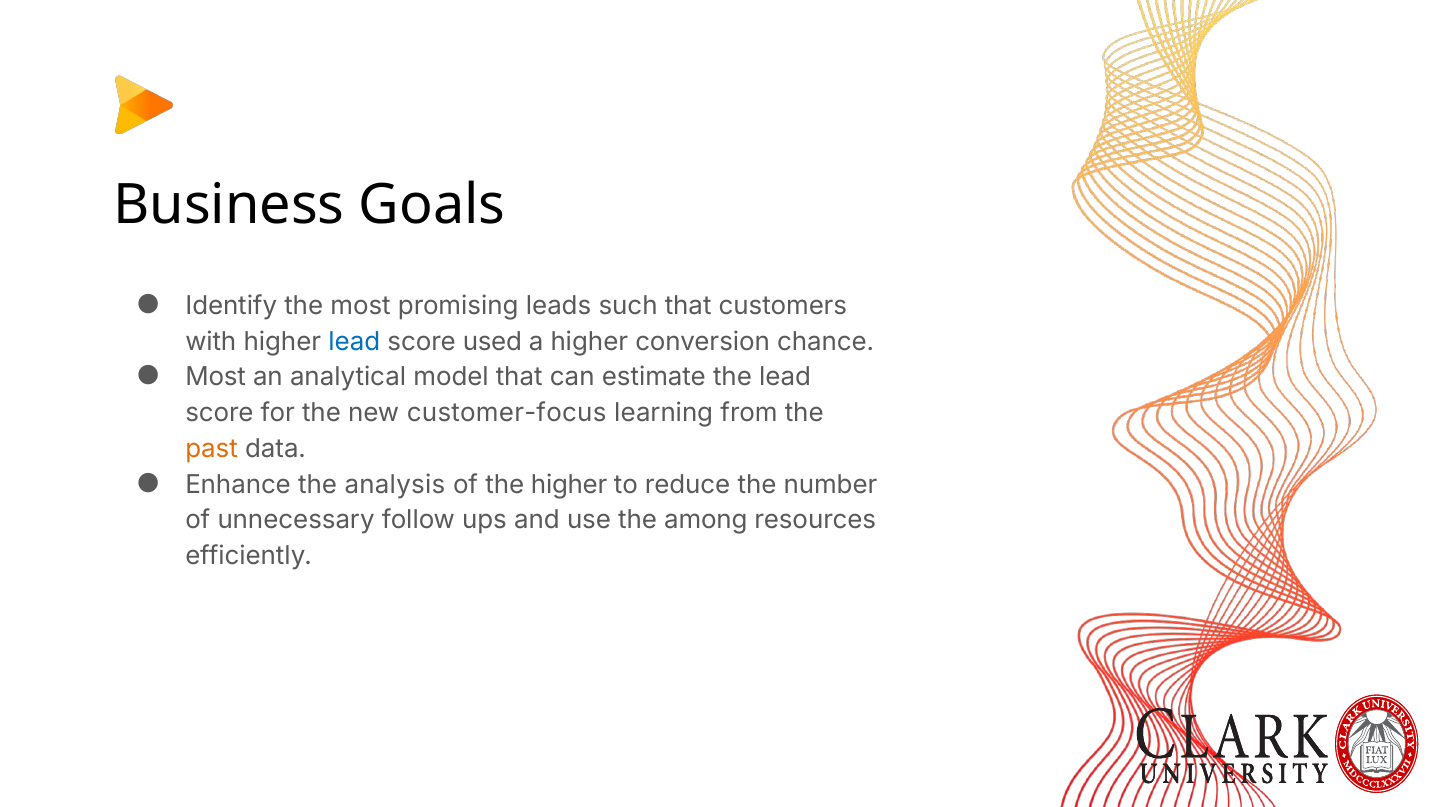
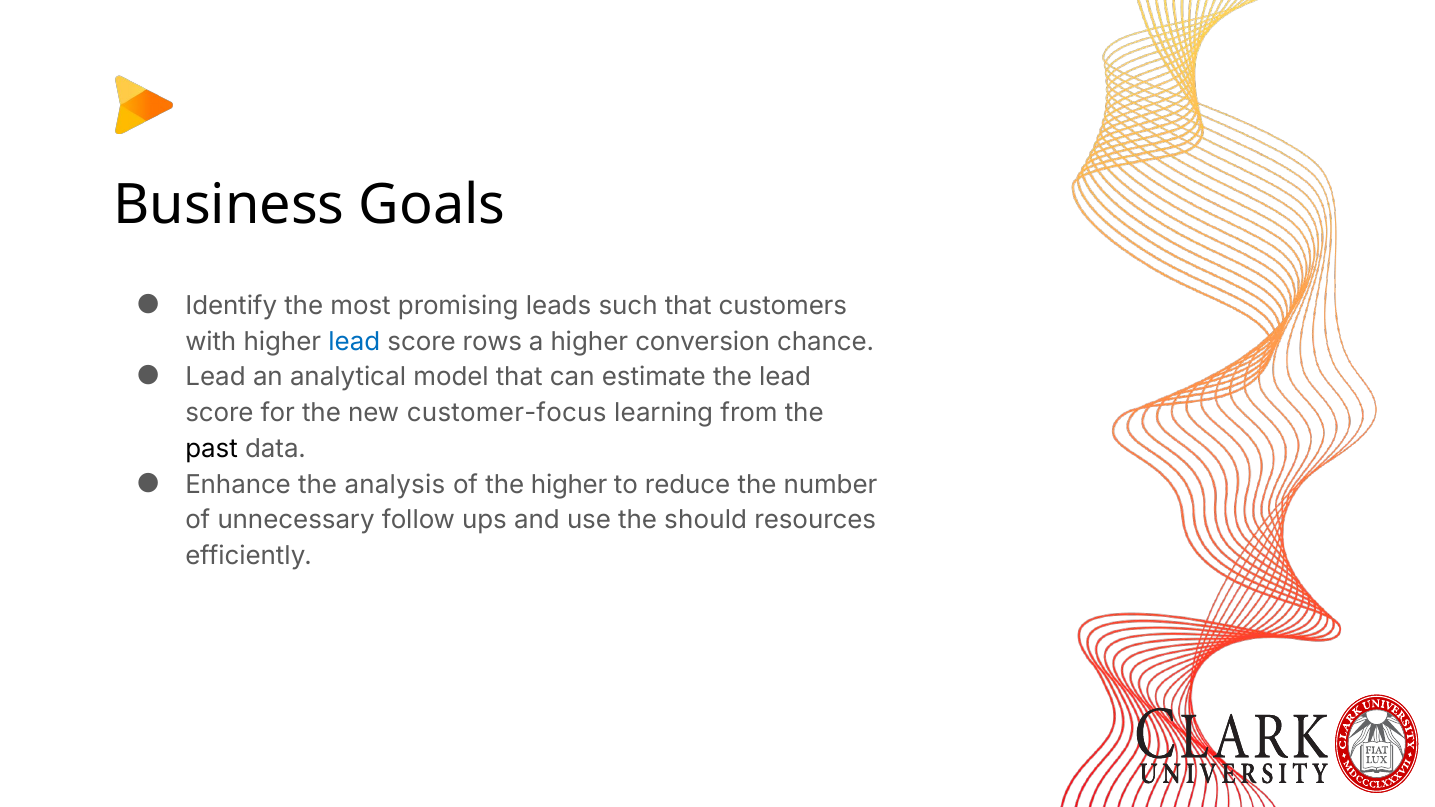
used: used -> rows (492, 342)
Most: Most -> Lead (215, 377)
past colour: orange -> black (212, 449)
among: among -> should (706, 520)
